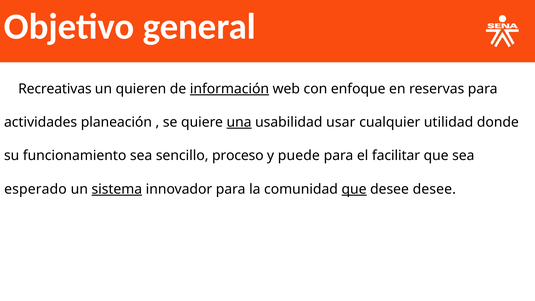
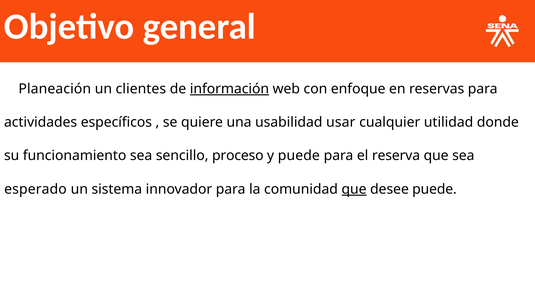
Recreativas: Recreativas -> Planeación (55, 89)
quieren: quieren -> clientes (141, 89)
planeación: planeación -> específicos (116, 122)
una underline: present -> none (239, 122)
facilitar: facilitar -> reserva (396, 156)
sistema underline: present -> none (117, 189)
desee desee: desee -> puede (434, 189)
